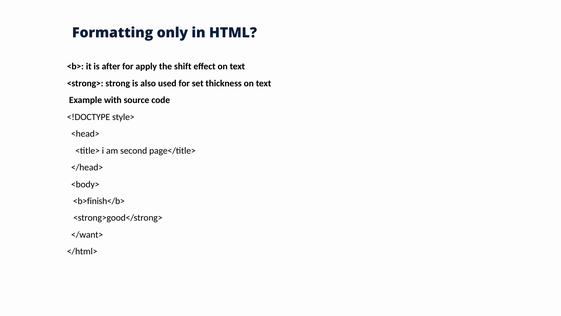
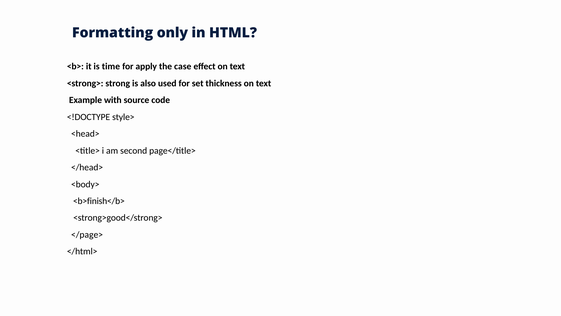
after: after -> time (111, 66)
shift: shift -> case (183, 66)
</want>: </want> -> </page> (87, 234)
